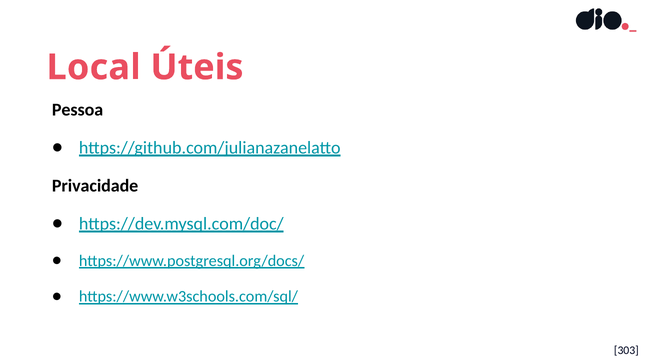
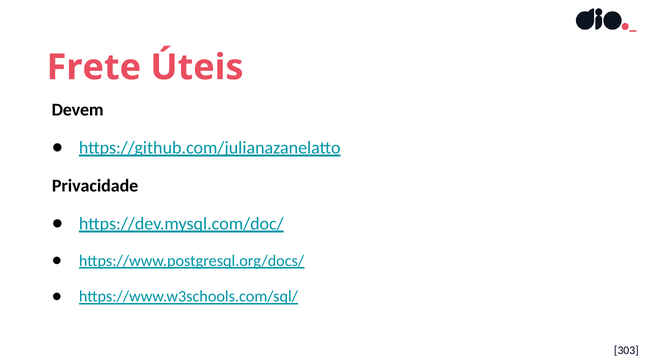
Local: Local -> Frete (94, 67)
Pessoa: Pessoa -> Devem (78, 110)
